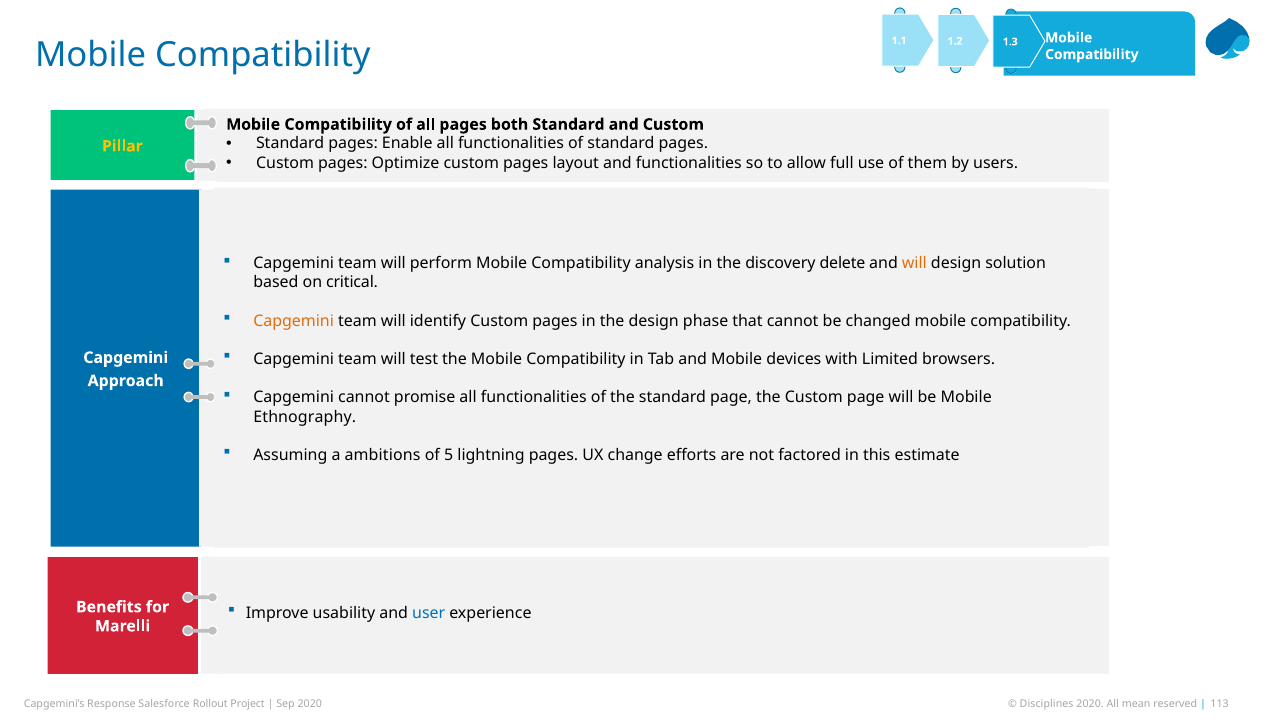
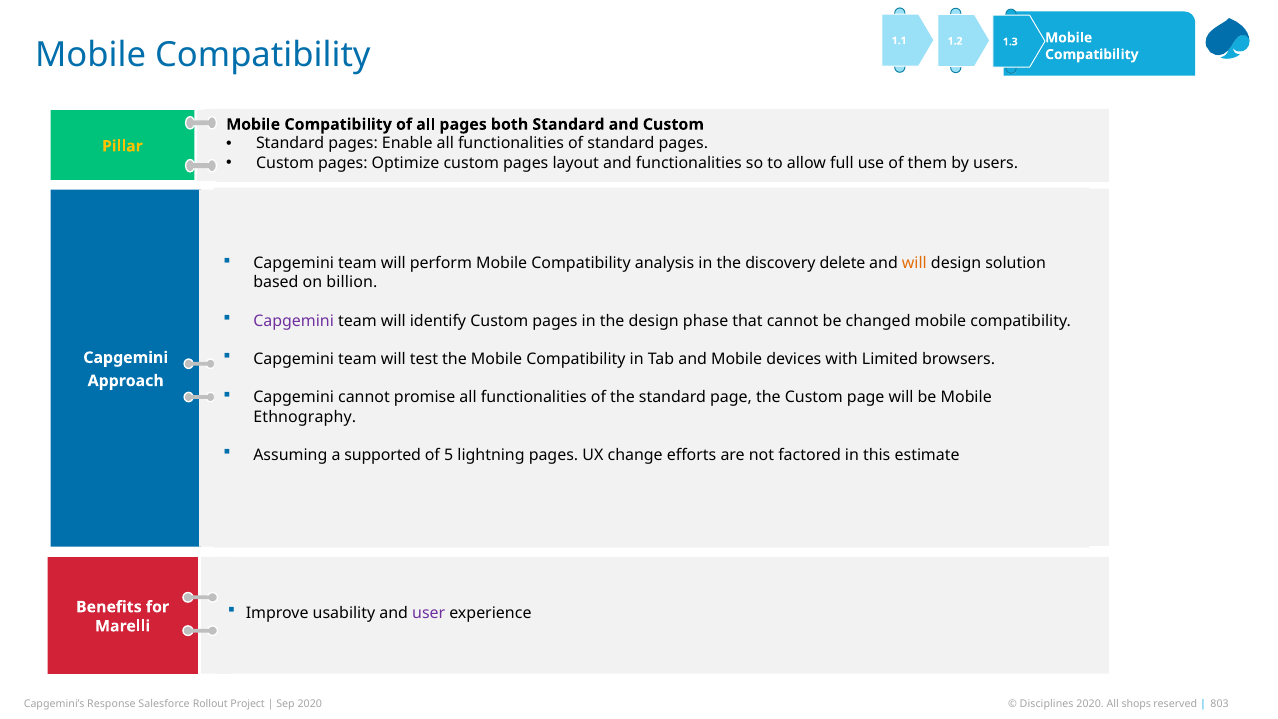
critical: critical -> billion (352, 282)
Capgemini colour: orange -> purple (294, 321)
ambitions: ambitions -> supported (383, 455)
user colour: blue -> purple (429, 613)
mean: mean -> shops (1136, 704)
113: 113 -> 803 (1220, 704)
